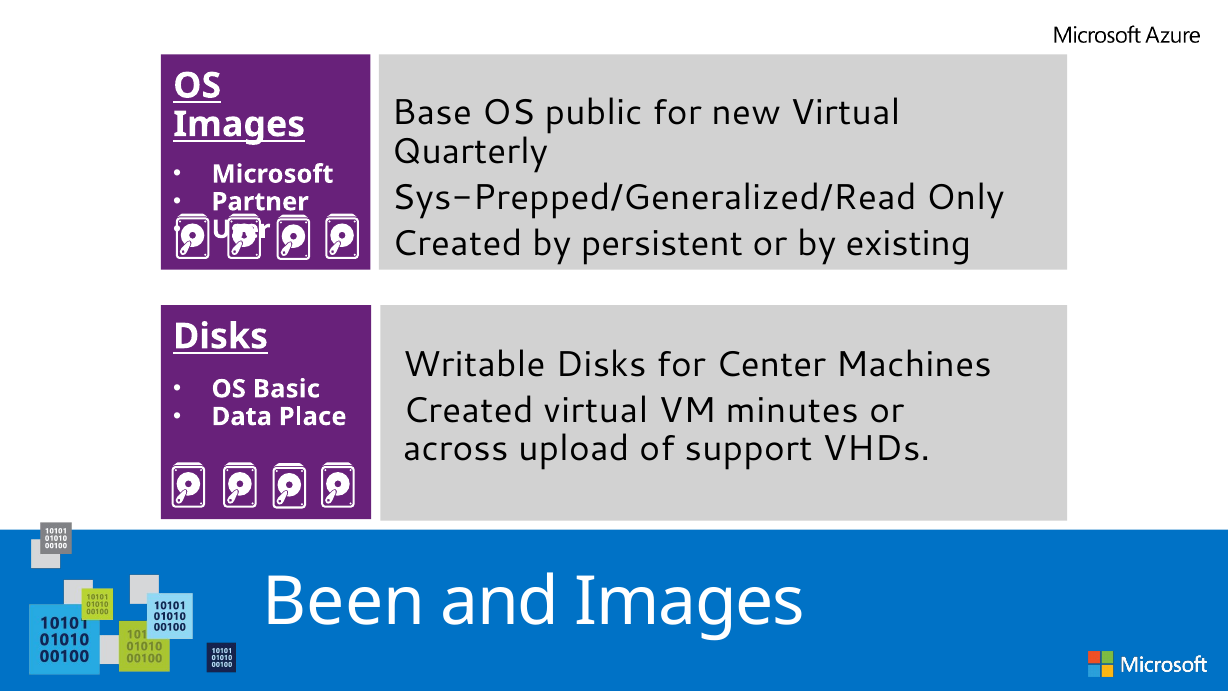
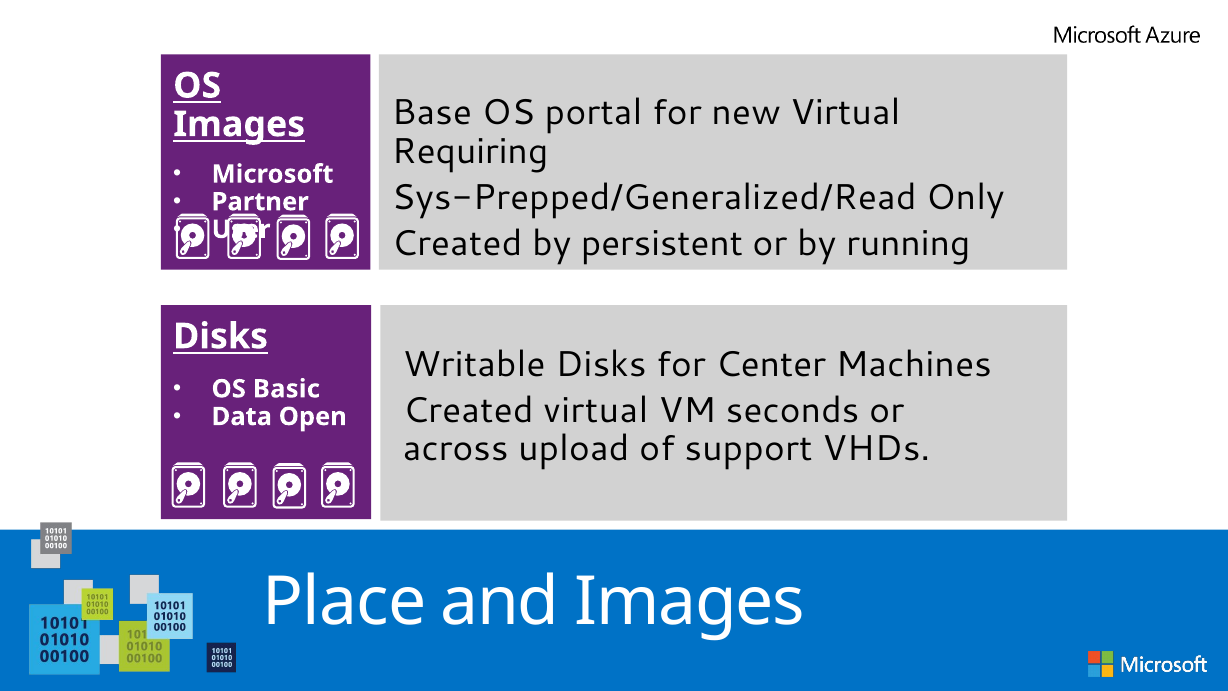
public: public -> portal (594, 113)
Quarterly: Quarterly -> Requiring (470, 152)
existing: existing -> running (908, 243)
minutes: minutes -> seconds (793, 410)
Place: Place -> Open (313, 417)
Been: Been -> Place (345, 602)
